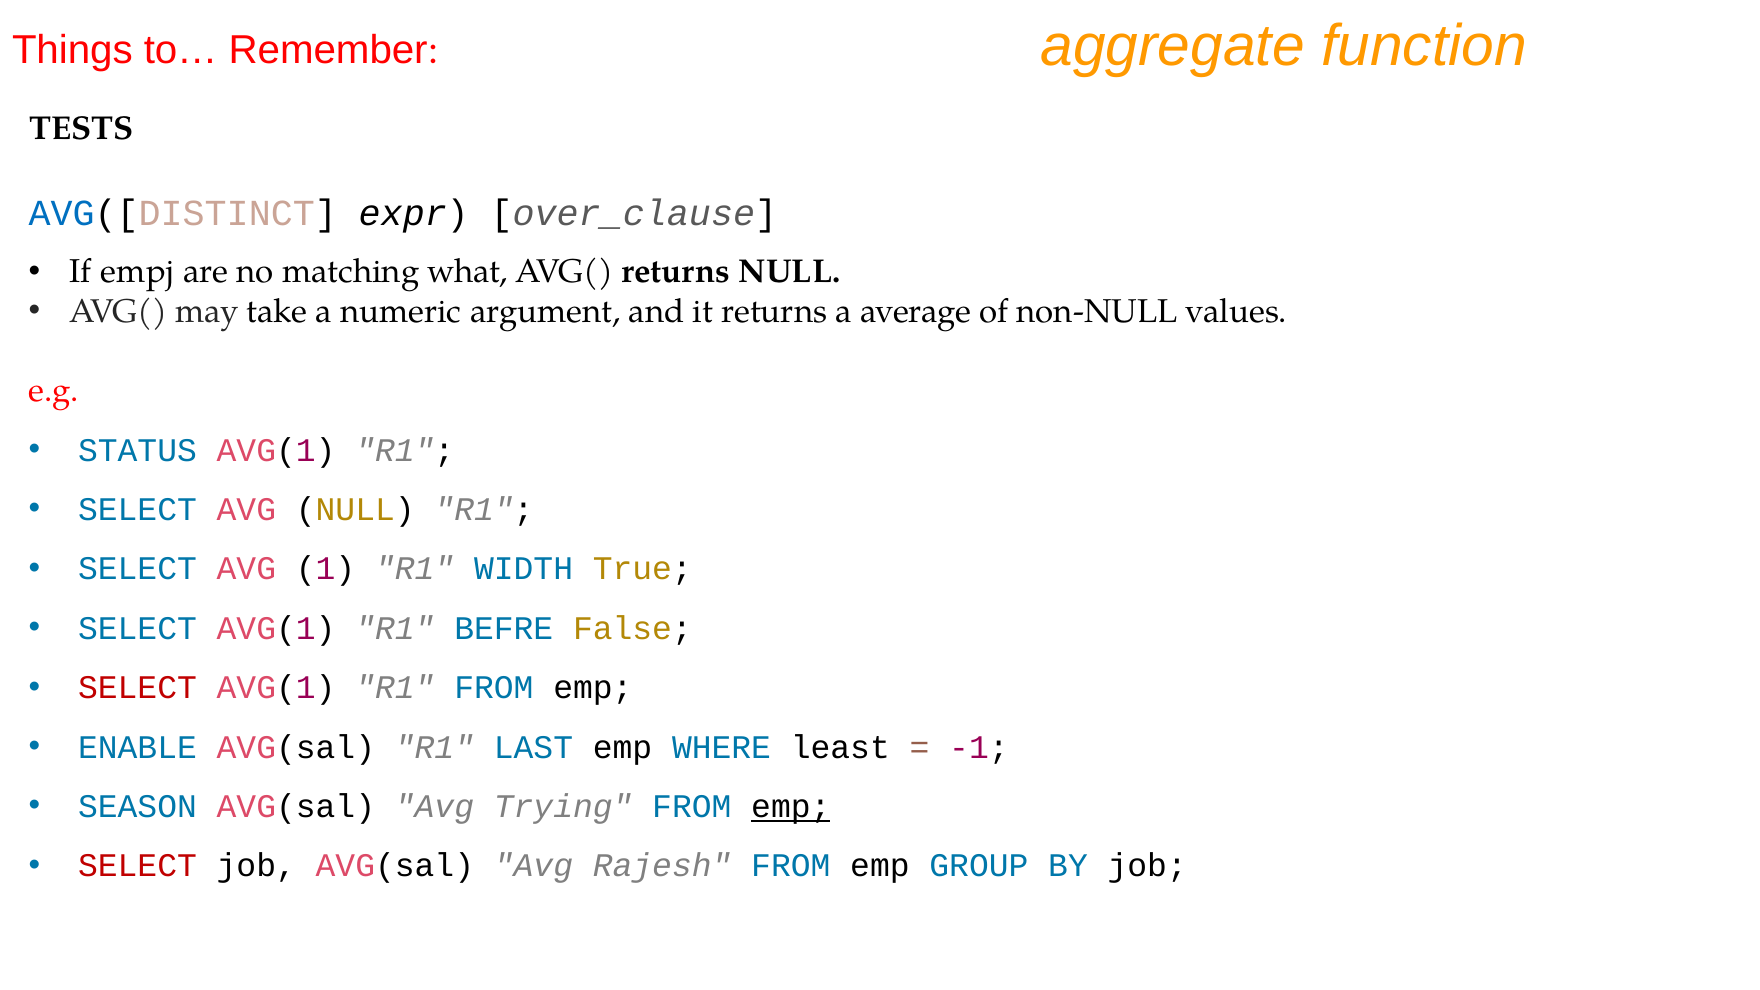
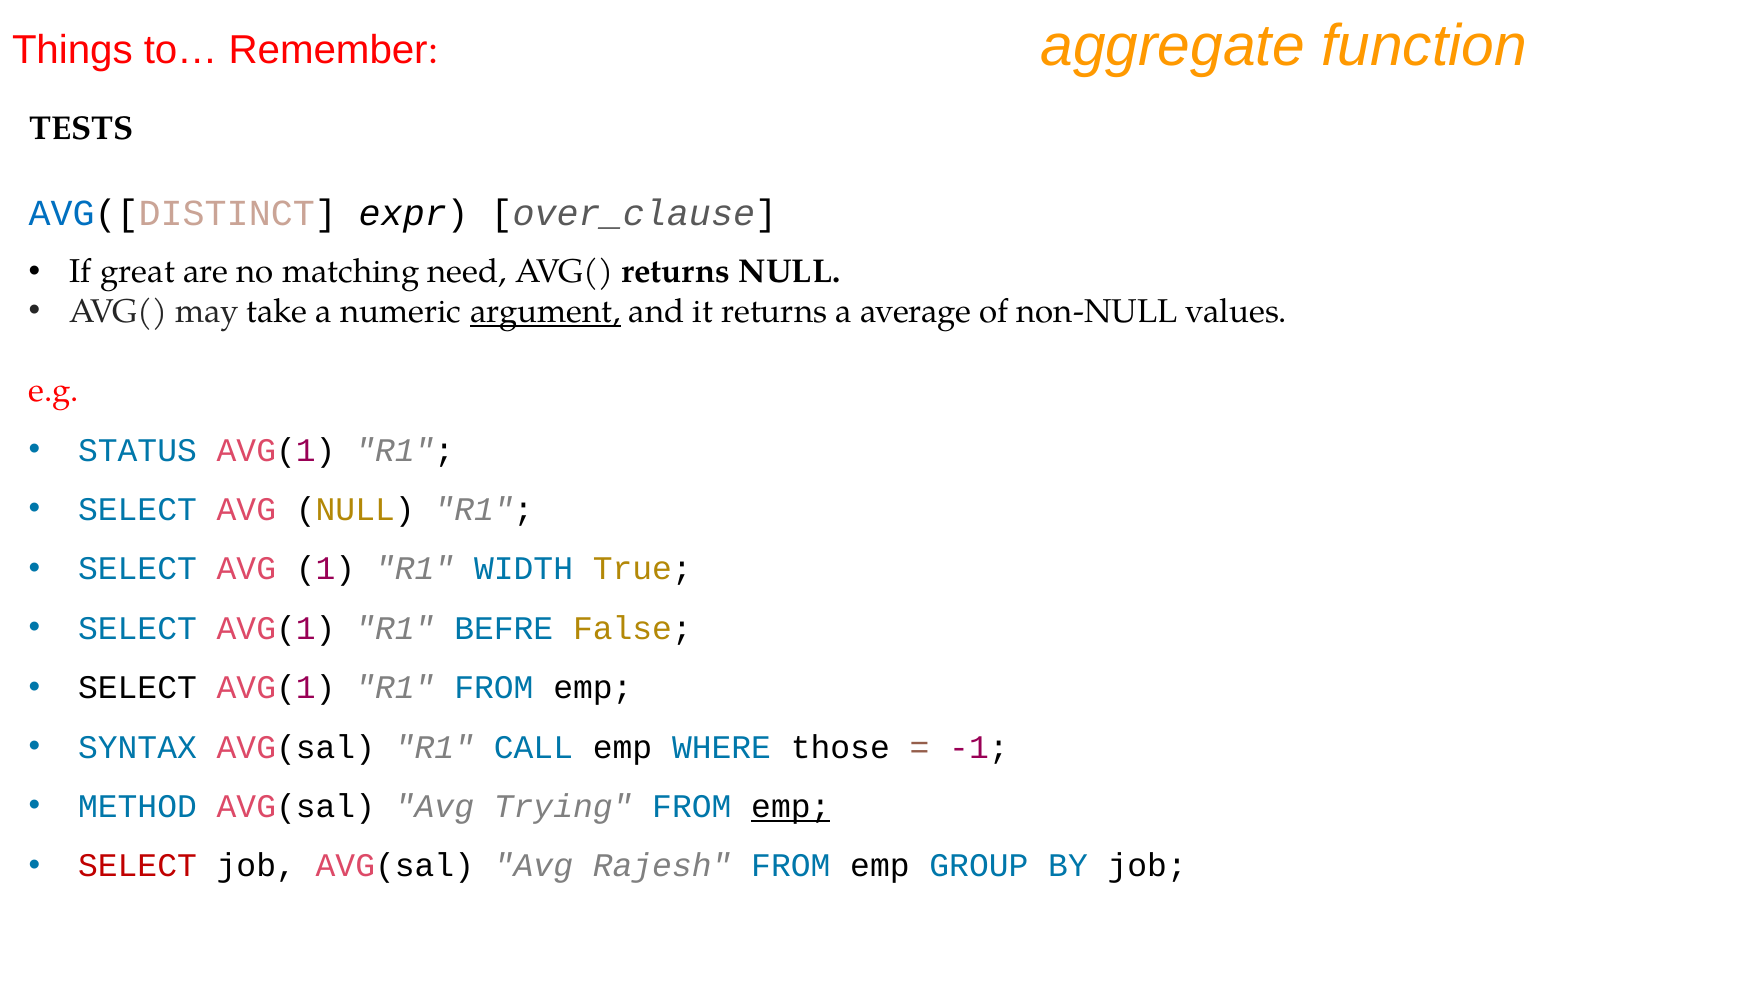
empj: empj -> great (138, 272)
what: what -> need (467, 272)
argument underline: none -> present (545, 312)
SELECT colour: red -> black (137, 688)
ENABLE: ENABLE -> SYNTAX (137, 747)
LAST: LAST -> CALL (533, 747)
least: least -> those (840, 747)
SEASON: SEASON -> METHOD (137, 807)
